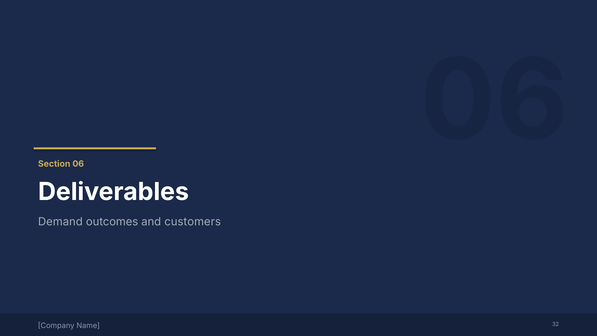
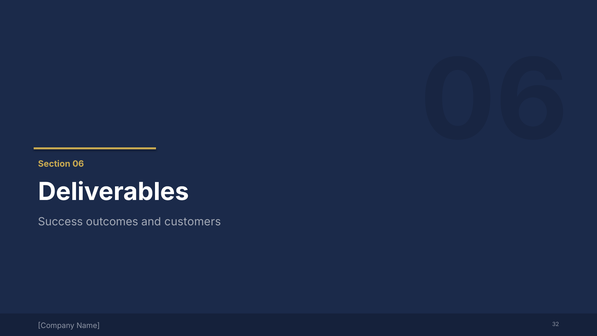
Demand: Demand -> Success (60, 222)
